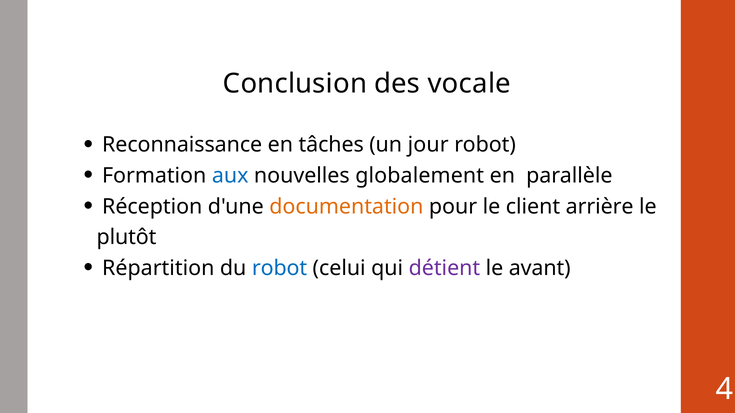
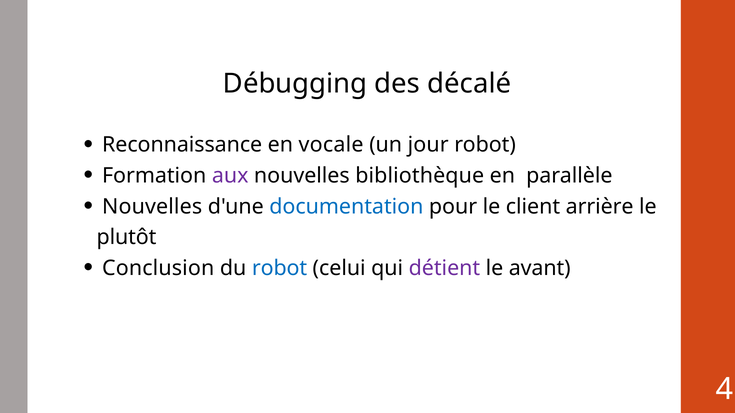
Conclusion: Conclusion -> Débugging (295, 84)
vocale: vocale -> décalé (469, 84)
tâches: tâches -> vocale (331, 145)
aux colour: blue -> purple (230, 176)
globalement: globalement -> bibliothèque (420, 176)
Réception: Réception -> Nouvelles (152, 207)
documentation colour: orange -> blue (346, 207)
Répartition: Répartition -> Conclusion (158, 269)
